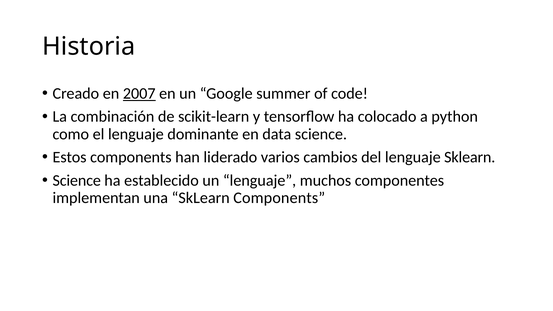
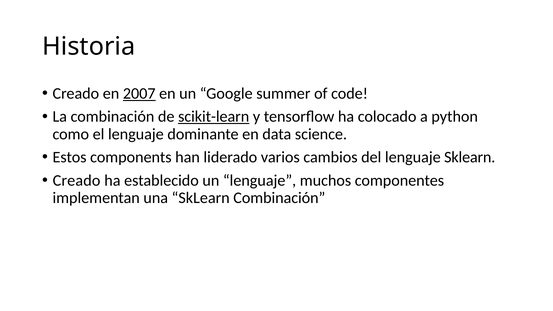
scikit-learn underline: none -> present (214, 117)
Science: Science -> Creado (77, 180)
SkLearn Components: Components -> Combinación (279, 198)
